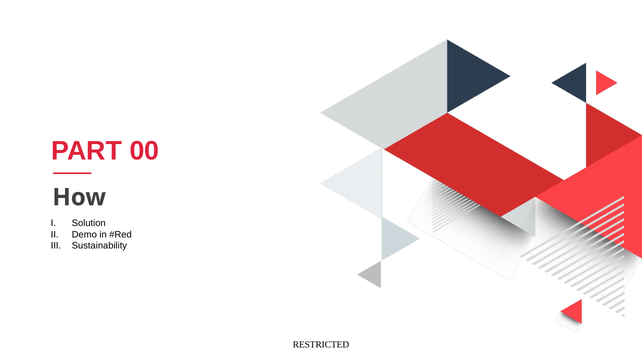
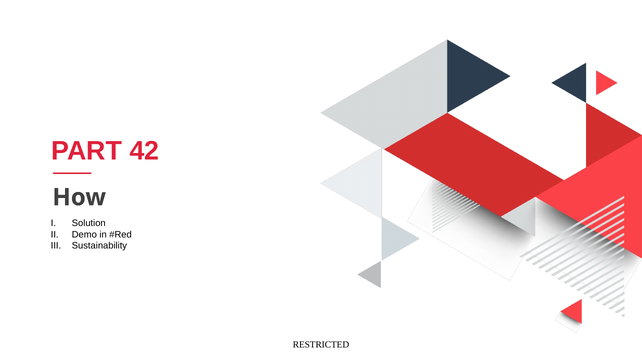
00: 00 -> 42 (144, 151)
